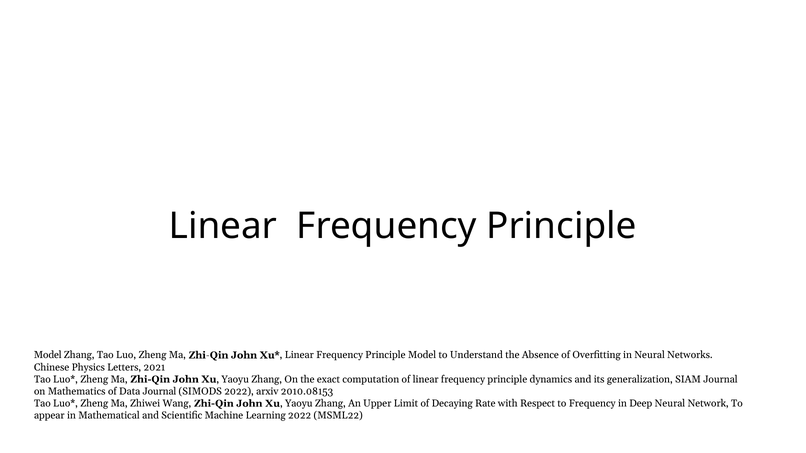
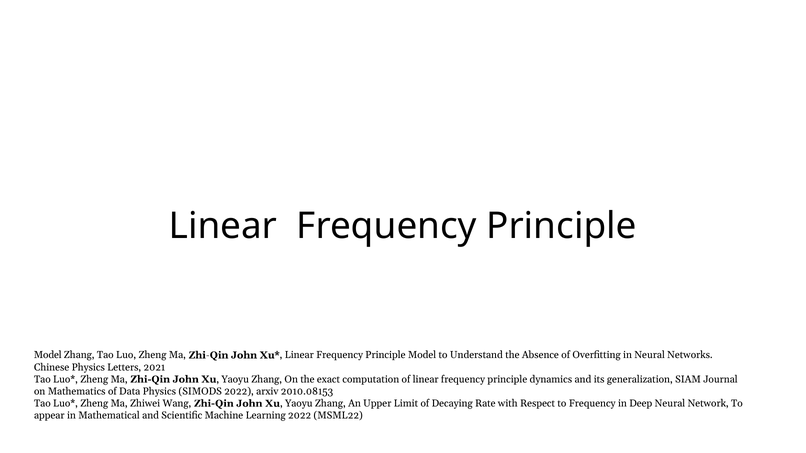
Data Journal: Journal -> Physics (159, 392)
